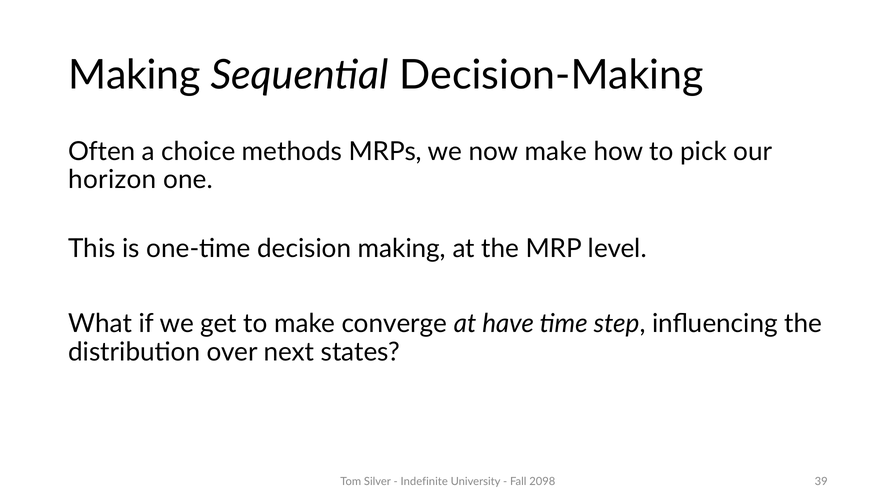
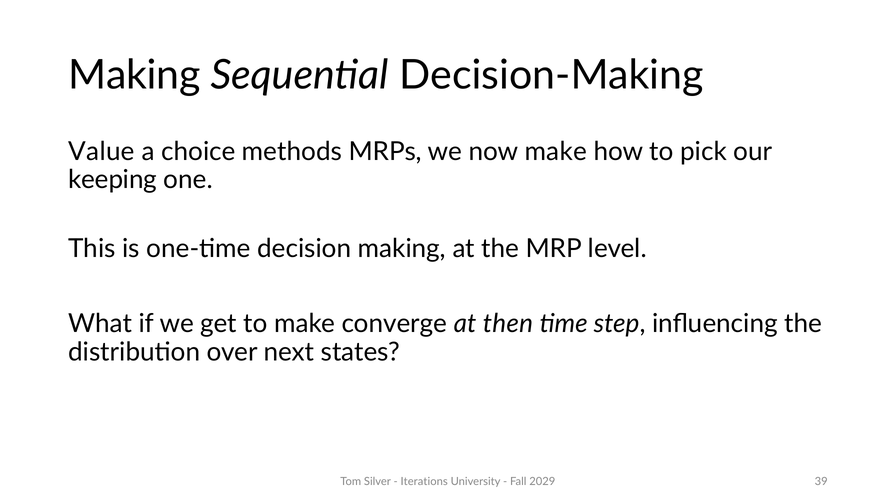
Often: Often -> Value (102, 151)
horizon: horizon -> keeping (113, 180)
have: have -> then (508, 324)
Indefinite: Indefinite -> Iterations (424, 481)
2098: 2098 -> 2029 (542, 481)
